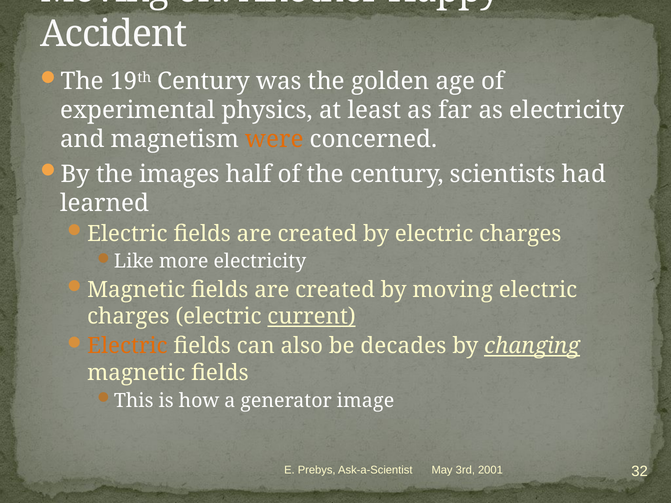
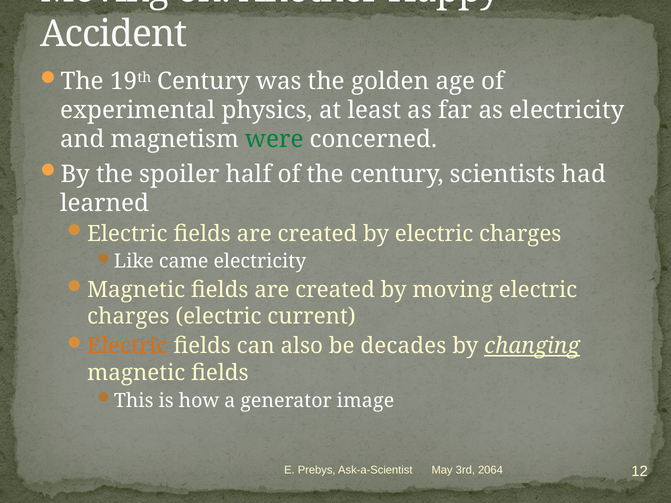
were colour: orange -> green (274, 140)
images: images -> spoiler (179, 174)
more: more -> came (184, 262)
current underline: present -> none (311, 317)
2001: 2001 -> 2064 (490, 470)
32: 32 -> 12 (640, 471)
